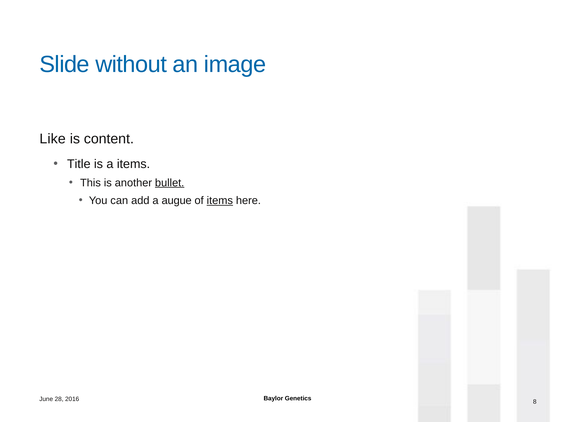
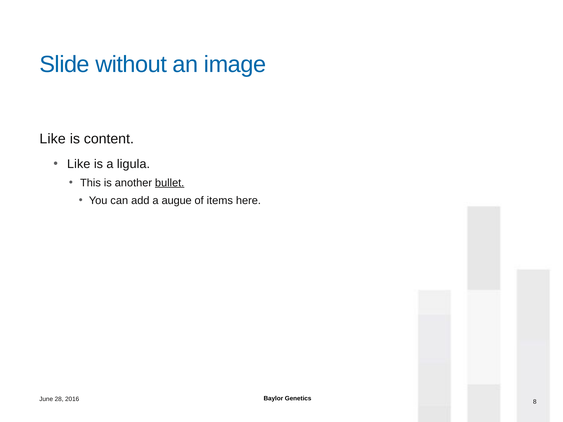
Title: Title -> Like (79, 164)
a items: items -> ligula (133, 164)
items underline: present -> none (220, 201)
